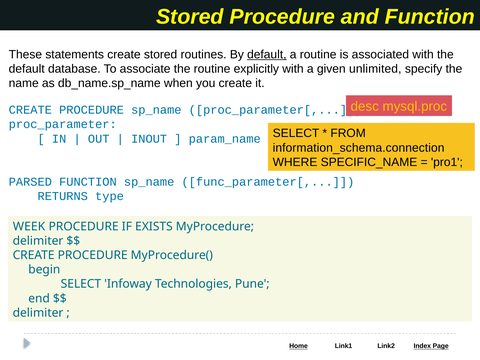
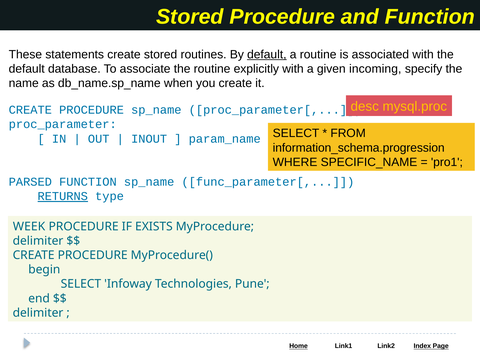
unlimited: unlimited -> incoming (375, 69)
information_schema.connection: information_schema.connection -> information_schema.progression (359, 148)
RETURNS underline: none -> present (63, 196)
